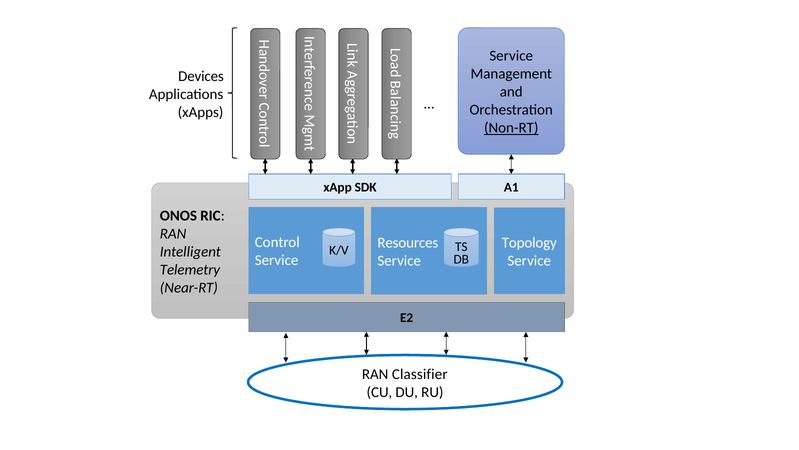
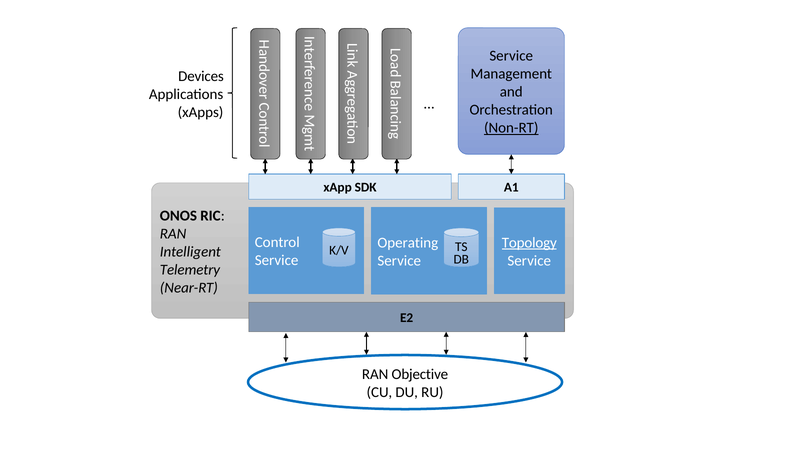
Topology underline: none -> present (529, 242)
Resources: Resources -> Operating (408, 243)
Classifier: Classifier -> Objective (420, 374)
